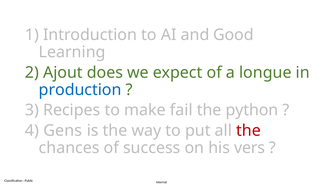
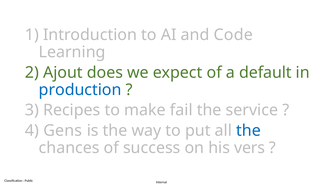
Good: Good -> Code (233, 35)
longue: longue -> default (265, 72)
python: python -> service (252, 110)
the colour: red -> blue (248, 130)
